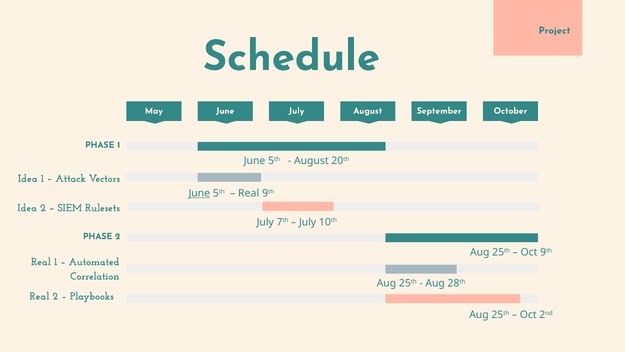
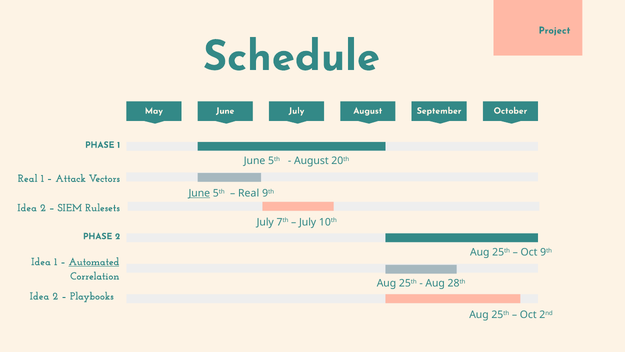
Idea: Idea -> Real (28, 178)
Real: Real -> Idea (41, 261)
Automated underline: none -> present (94, 261)
Real: Real -> Idea (39, 296)
